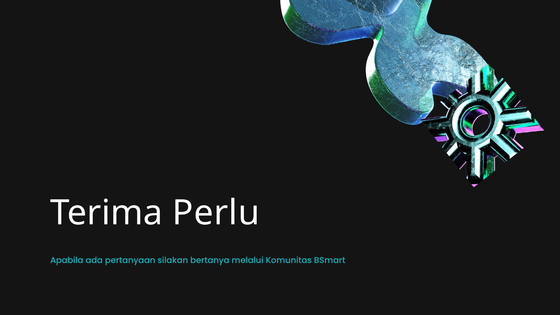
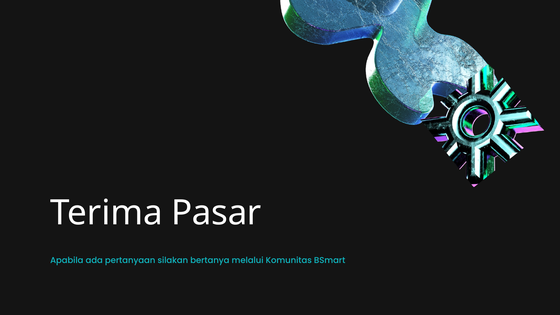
Perlu: Perlu -> Pasar (216, 213)
